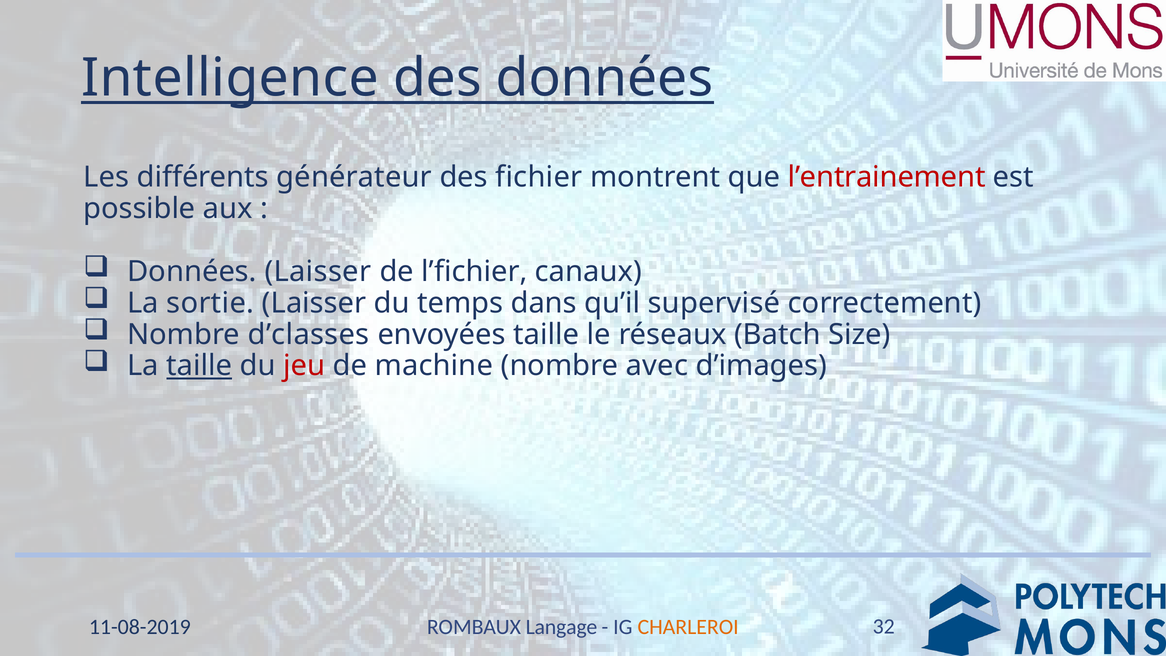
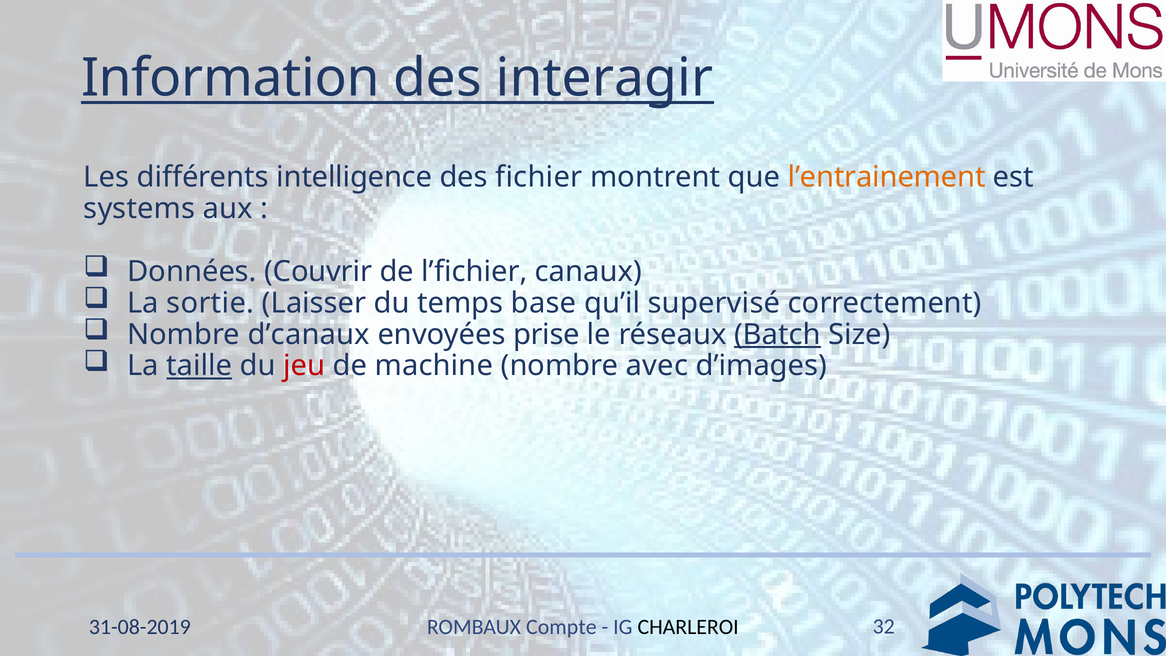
Intelligence: Intelligence -> Information (230, 78)
des données: données -> interagir (604, 78)
générateur: générateur -> intelligence (354, 177)
l’entrainement colour: red -> orange (887, 177)
possible: possible -> systems (139, 208)
Données Laisser: Laisser -> Couvrir (318, 271)
dans: dans -> base (544, 303)
d’classes: d’classes -> d’canaux (309, 334)
envoyées taille: taille -> prise (546, 334)
Batch underline: none -> present (777, 334)
11-08-2019: 11-08-2019 -> 31-08-2019 (140, 627)
Langage: Langage -> Compte (561, 627)
CHARLEROI colour: orange -> black (688, 627)
